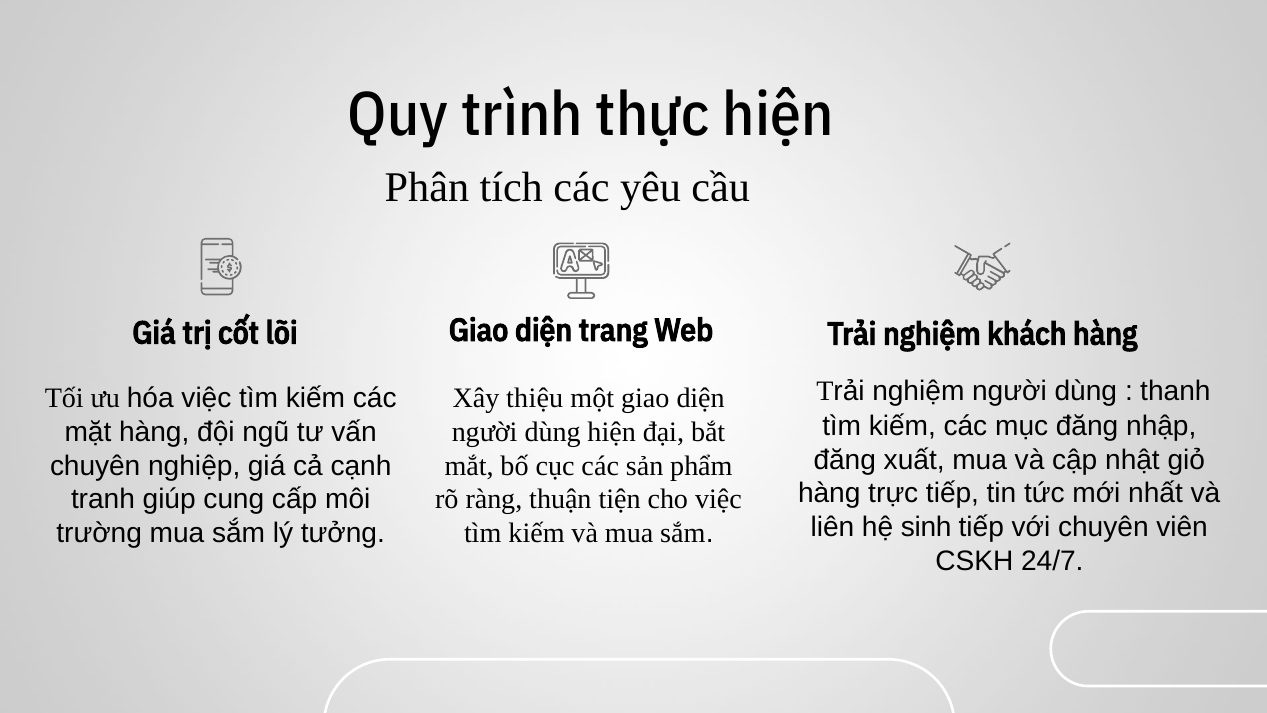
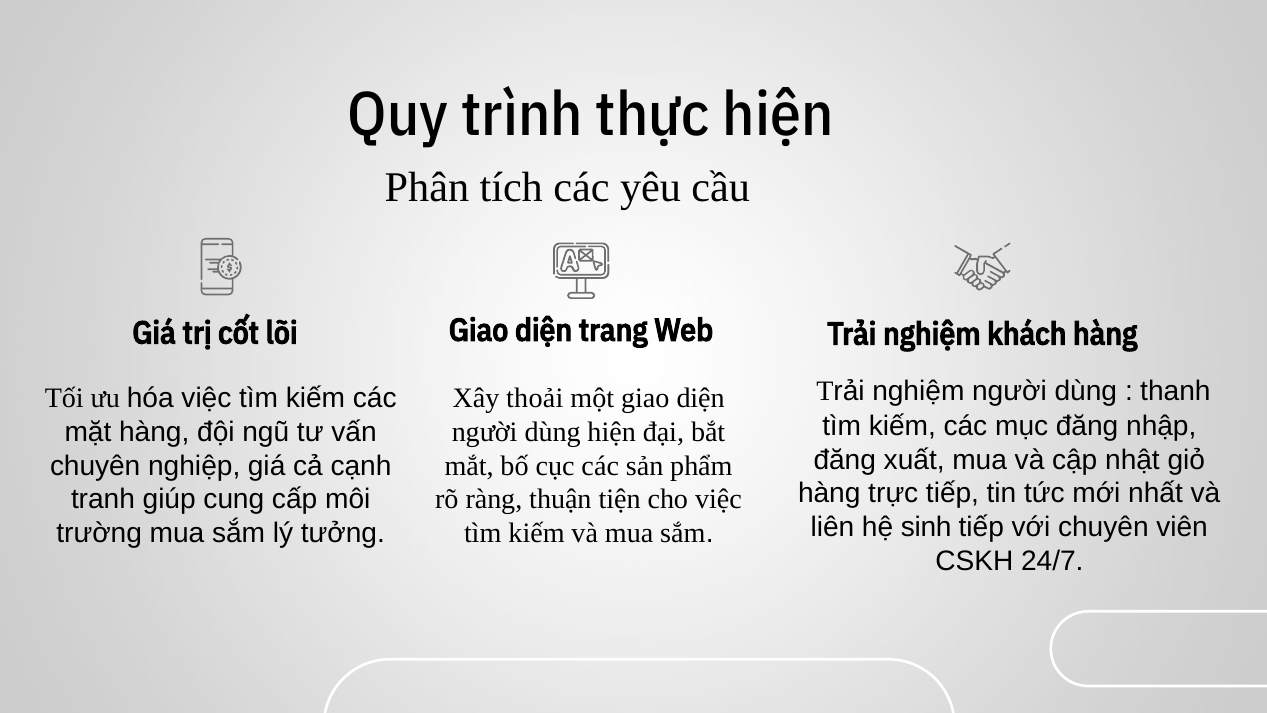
thiệu: thiệu -> thoải (535, 398)
